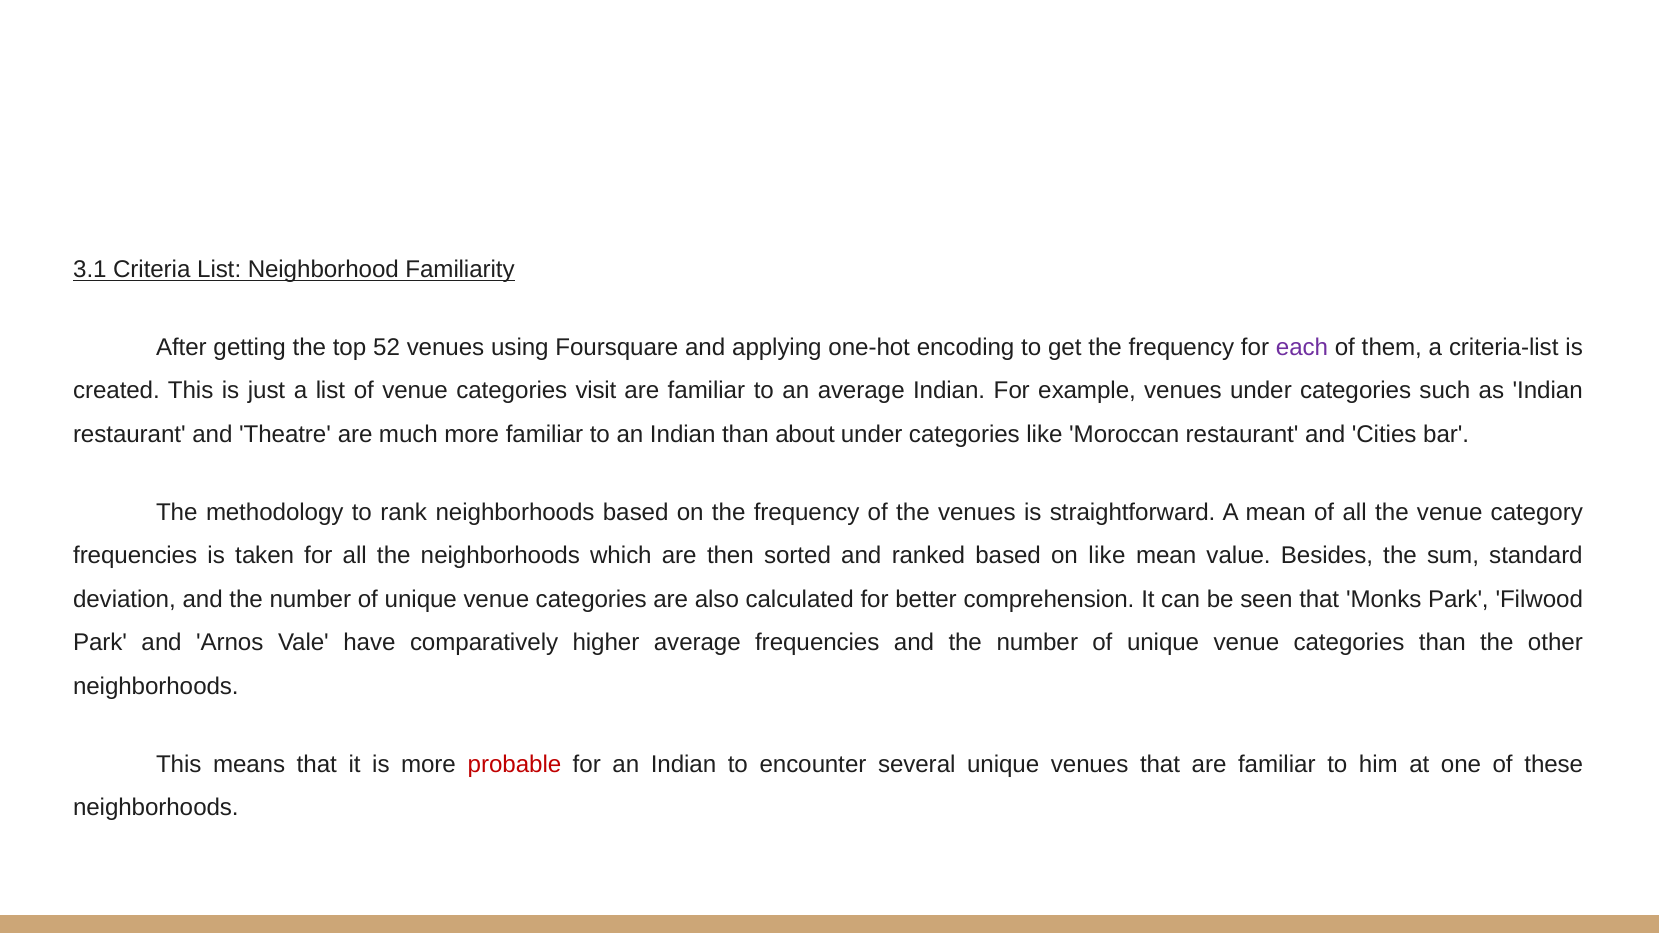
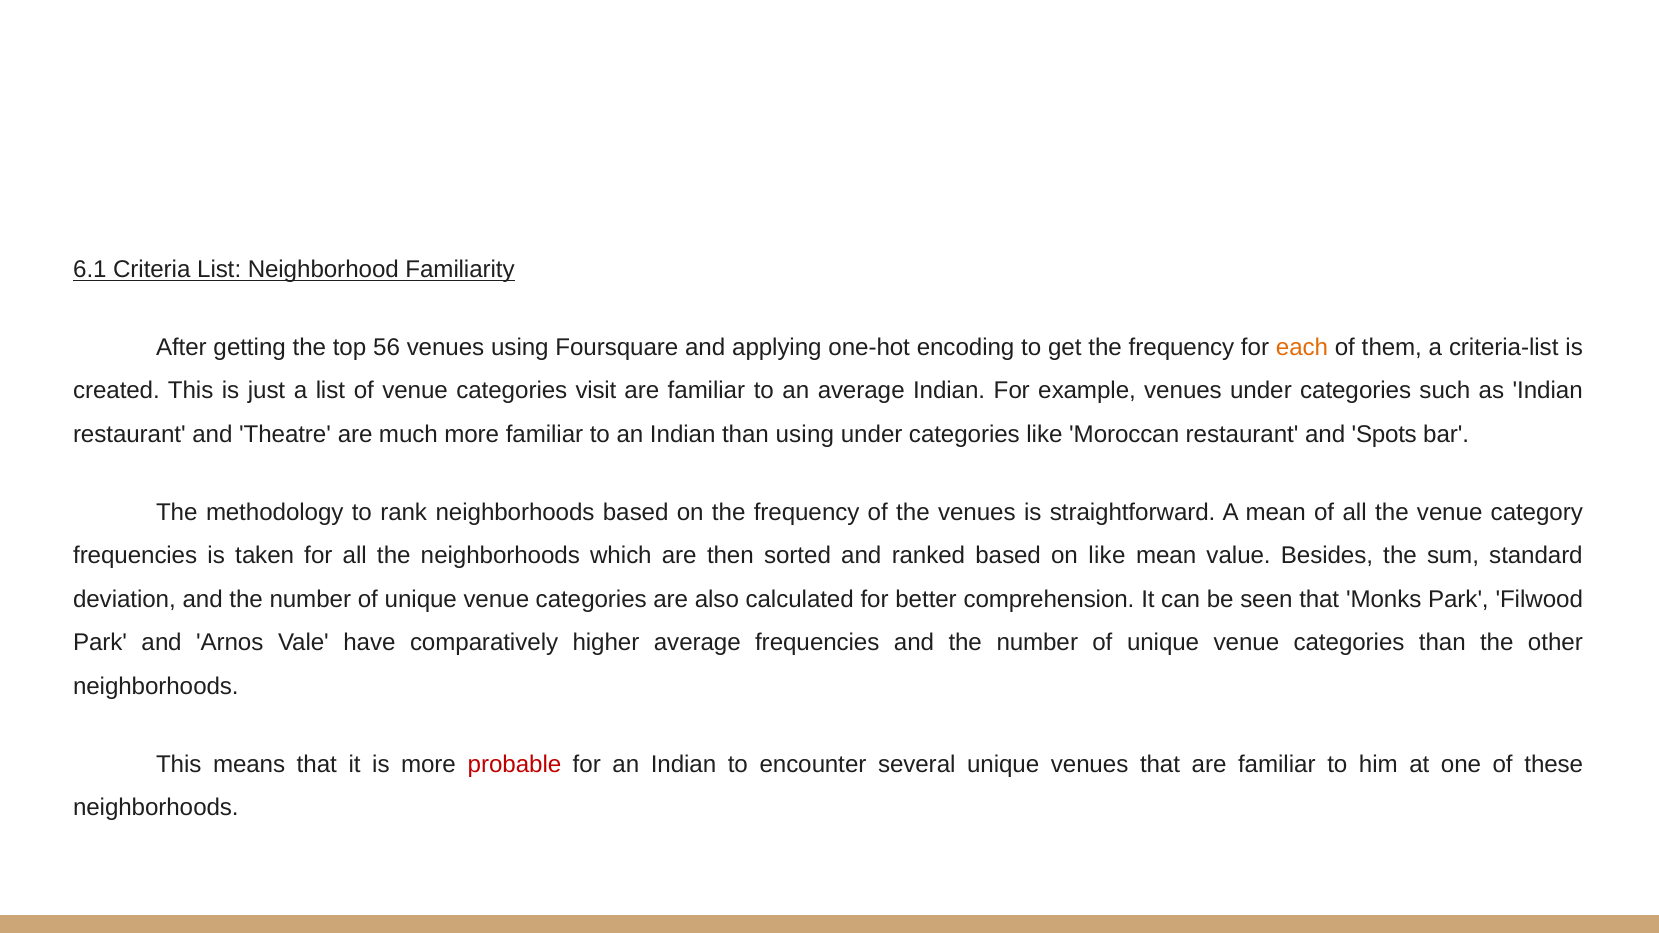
3.1: 3.1 -> 6.1 (90, 270)
52: 52 -> 56 (387, 348)
each colour: purple -> orange (1302, 348)
than about: about -> using (805, 435)
Cities: Cities -> Spots (1384, 435)
